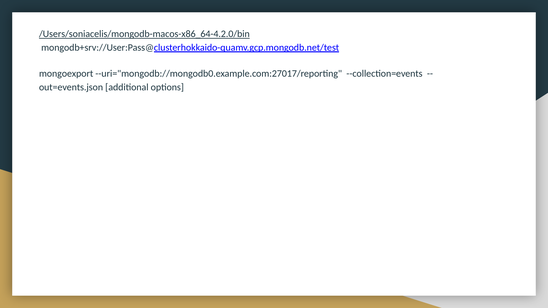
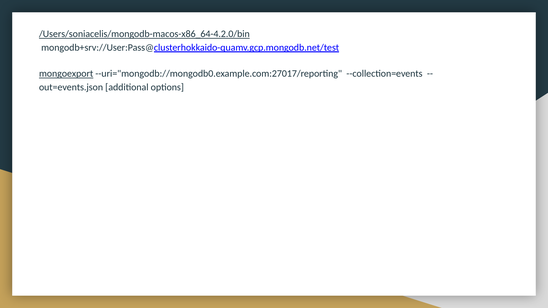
mongoexport underline: none -> present (66, 74)
